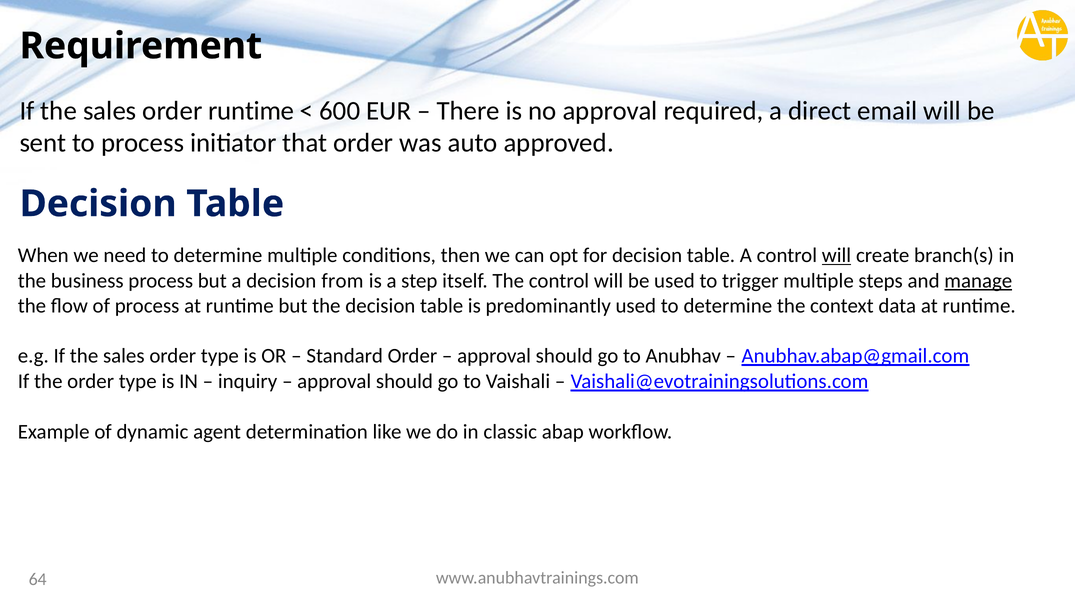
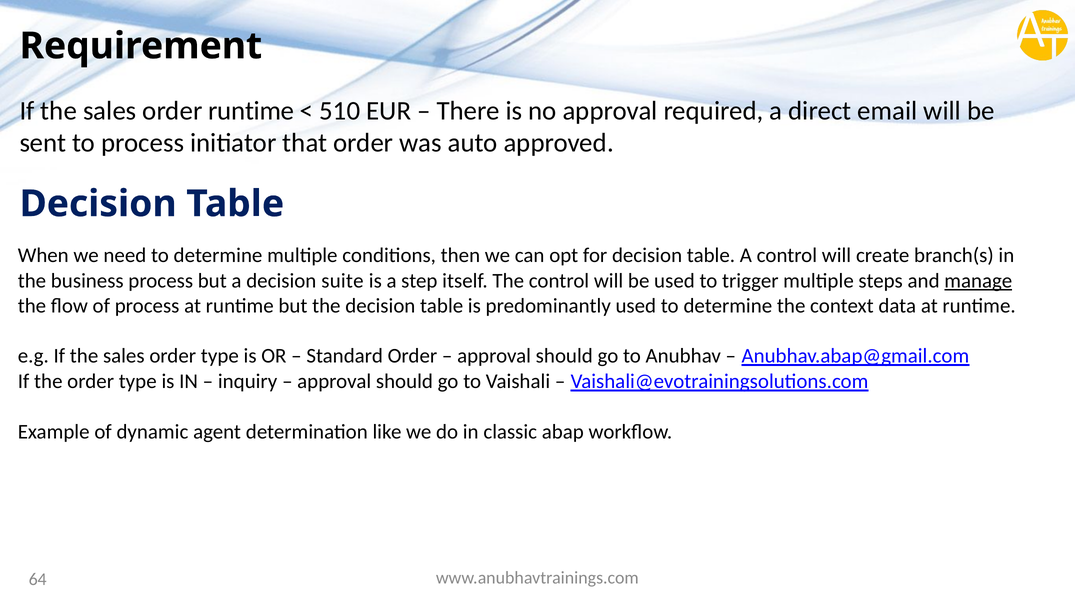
600: 600 -> 510 (340, 111)
will underline: present -> none (836, 255)
from: from -> suite (342, 281)
